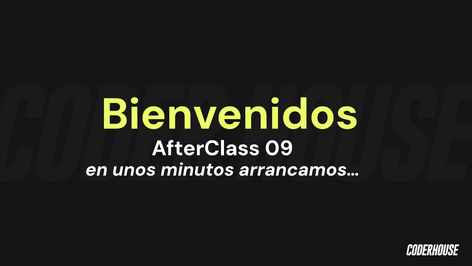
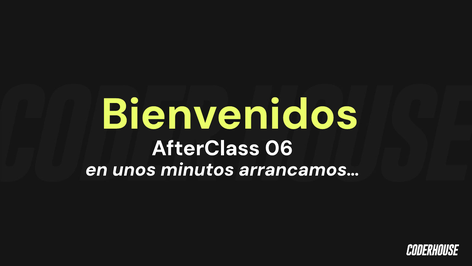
09: 09 -> 06 (279, 148)
